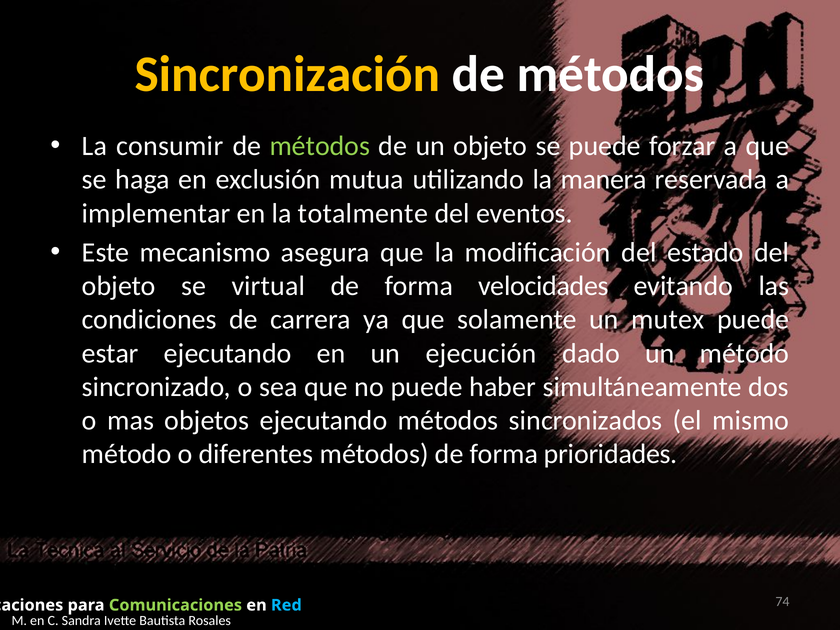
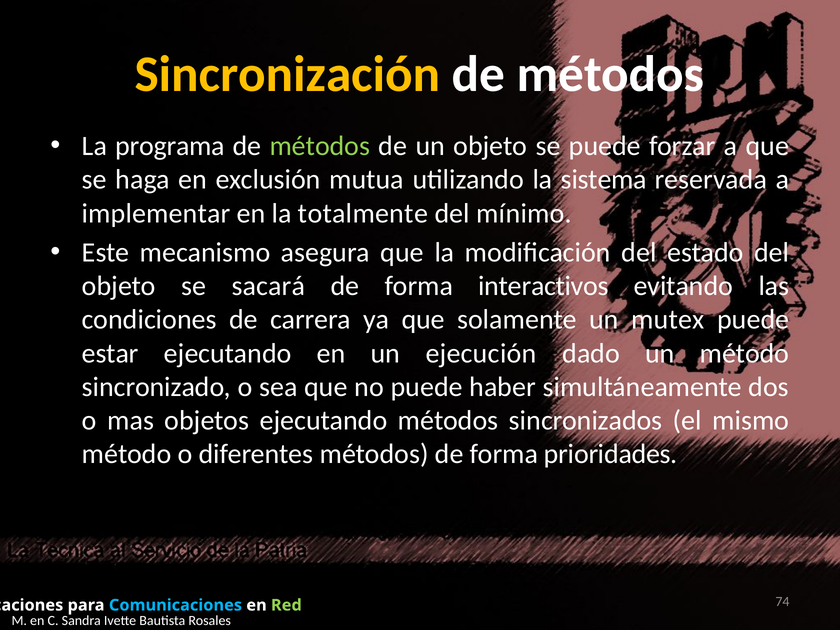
consumir: consumir -> programa (170, 146)
manera: manera -> sistema (604, 180)
eventos: eventos -> mínimo (524, 213)
virtual: virtual -> sacará (268, 286)
velocidades: velocidades -> interactivos (544, 286)
Comunicaciones colour: light green -> light blue (175, 605)
Red colour: light blue -> light green (286, 605)
